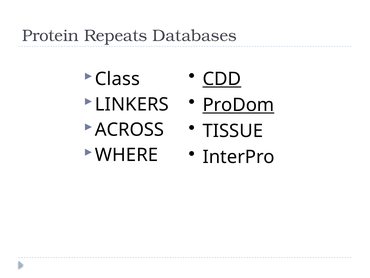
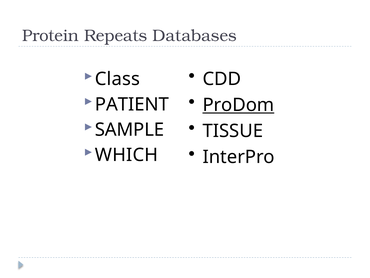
CDD underline: present -> none (222, 79)
LINKERS: LINKERS -> PATIENT (132, 104)
ACROSS: ACROSS -> SAMPLE (129, 130)
WHERE: WHERE -> WHICH (127, 155)
